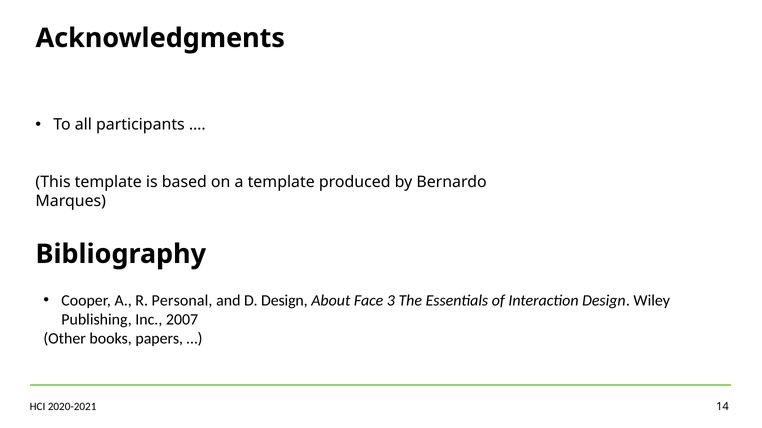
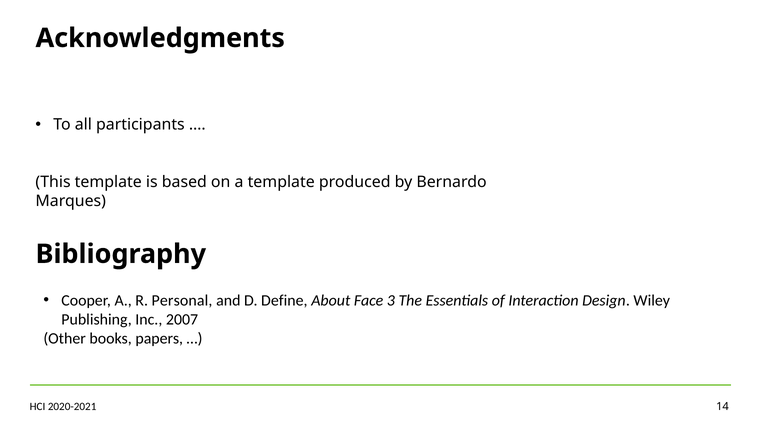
D Design: Design -> Define (284, 301)
